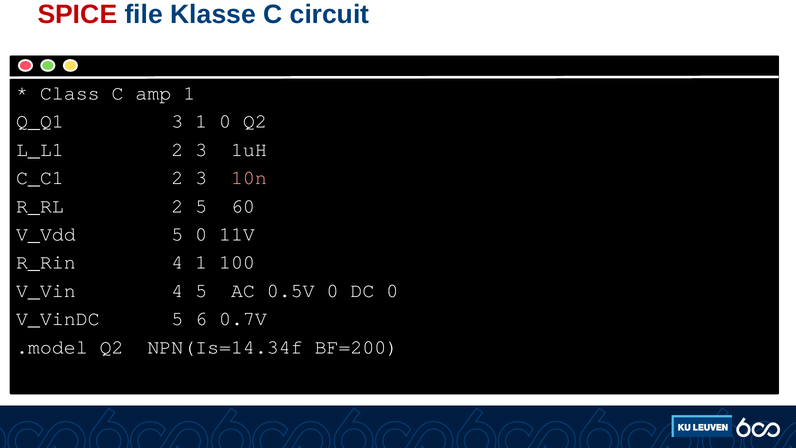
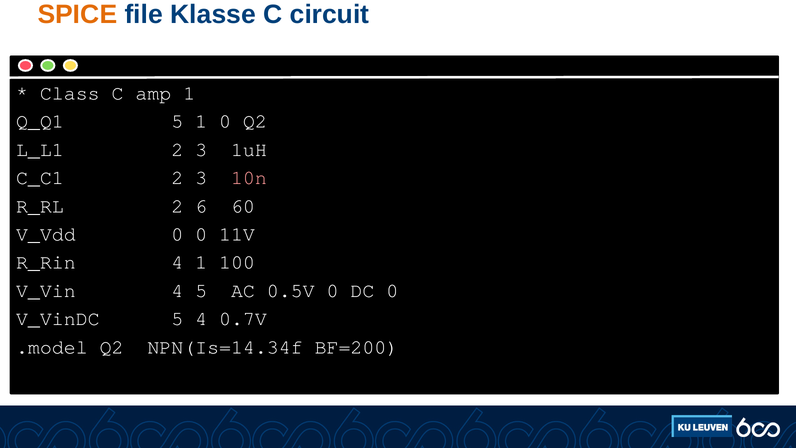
SPICE colour: red -> orange (77, 14)
Q_Q1 3: 3 -> 5 (177, 121)
2 5: 5 -> 6 (201, 206)
V_Vdd 5: 5 -> 0 (177, 234)
5 6: 6 -> 4 (201, 319)
